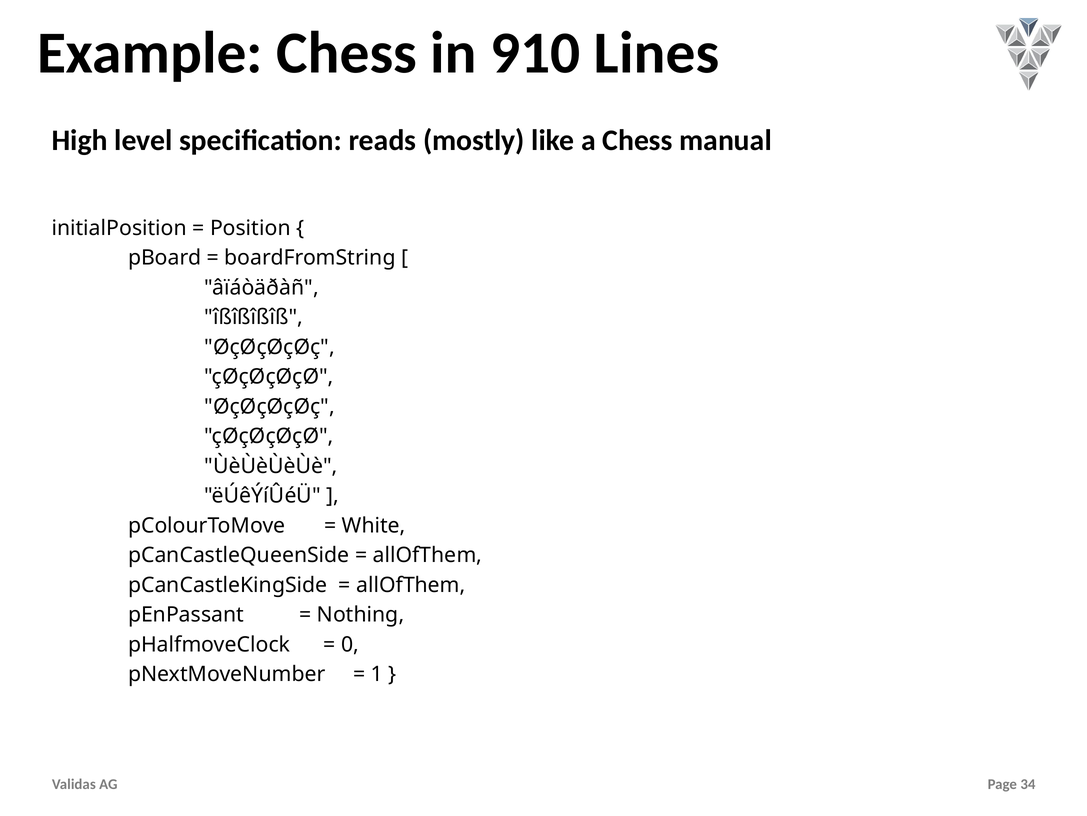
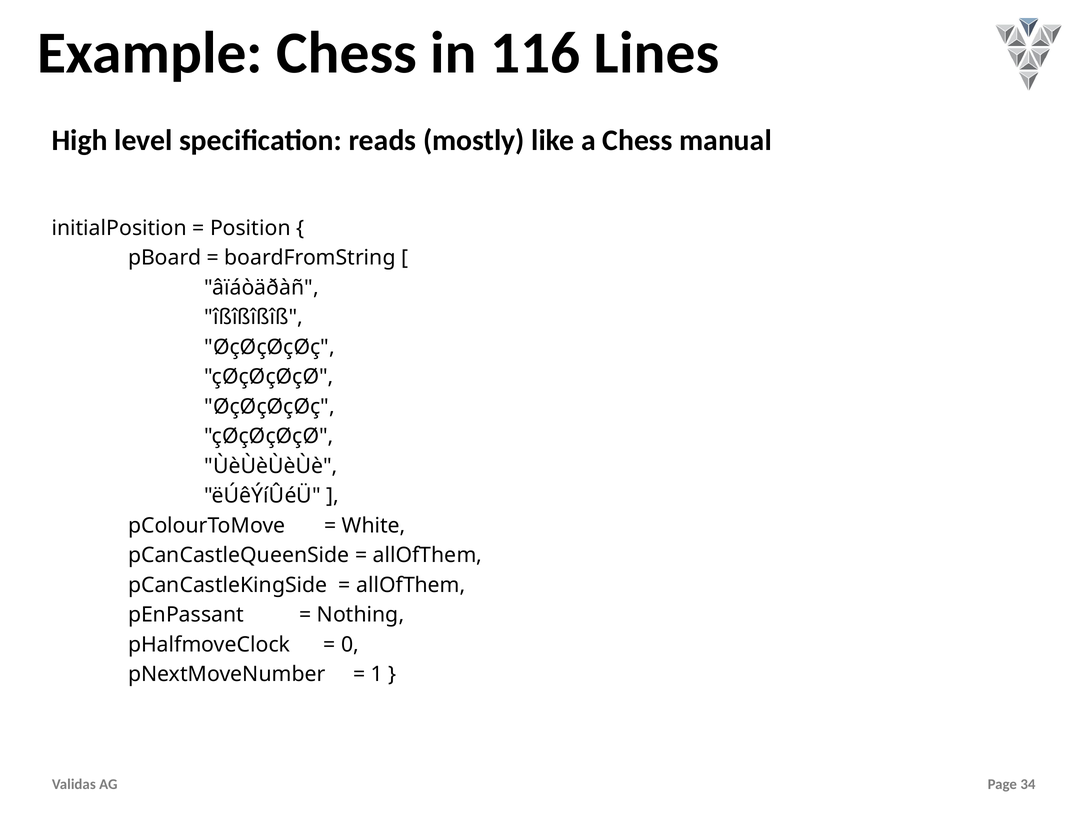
910: 910 -> 116 (535, 53)
